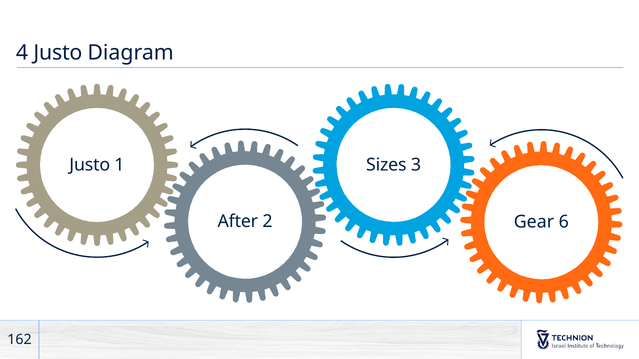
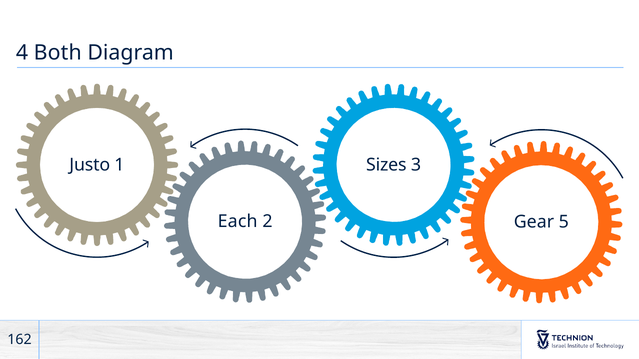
4 Justo: Justo -> Both (58, 53)
After: After -> Each (238, 222)
6: 6 -> 5 (564, 222)
